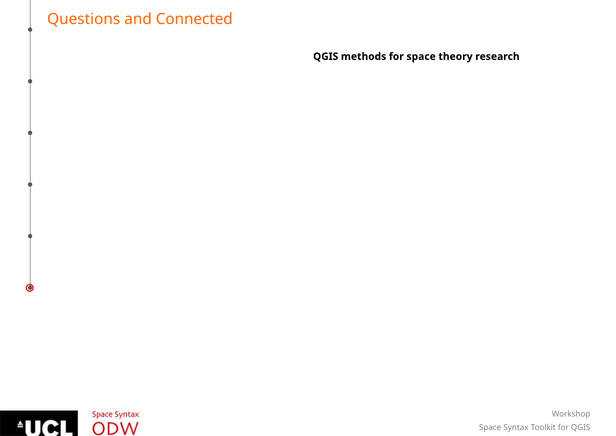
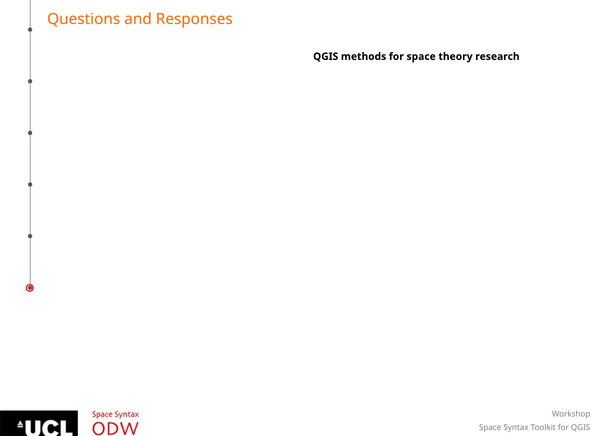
Connected: Connected -> Responses (194, 19)
